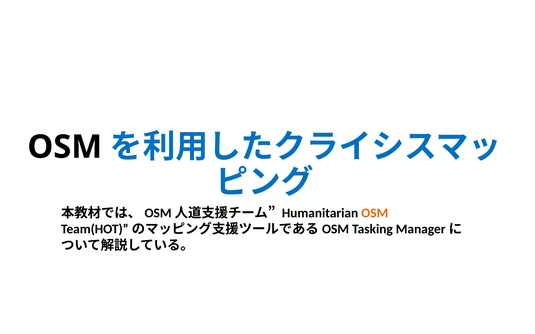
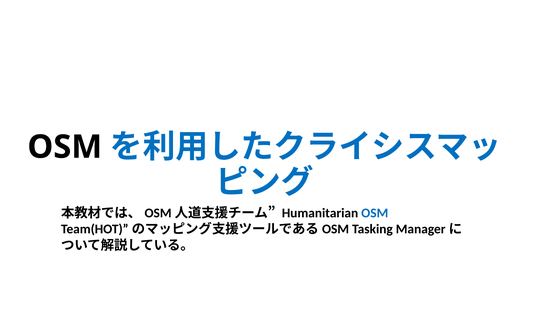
OSM colour: orange -> blue (375, 213)
